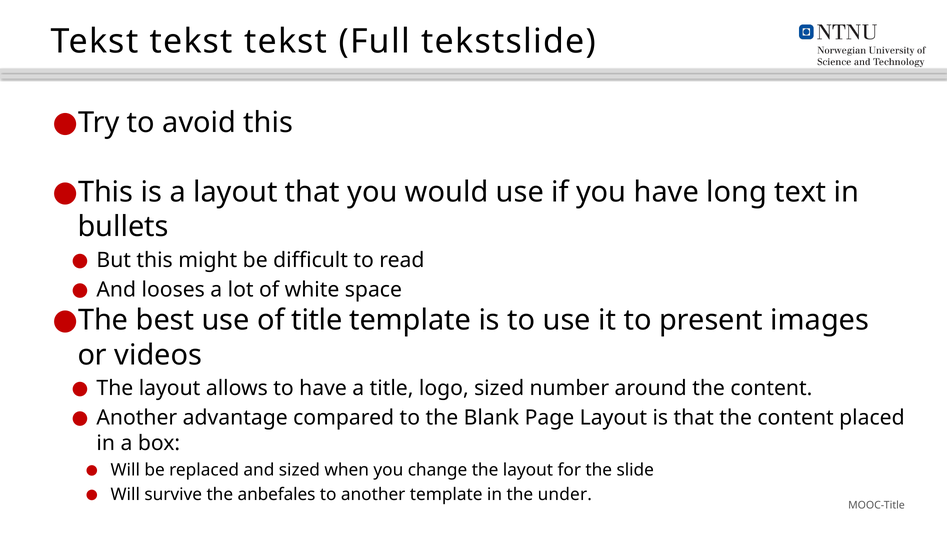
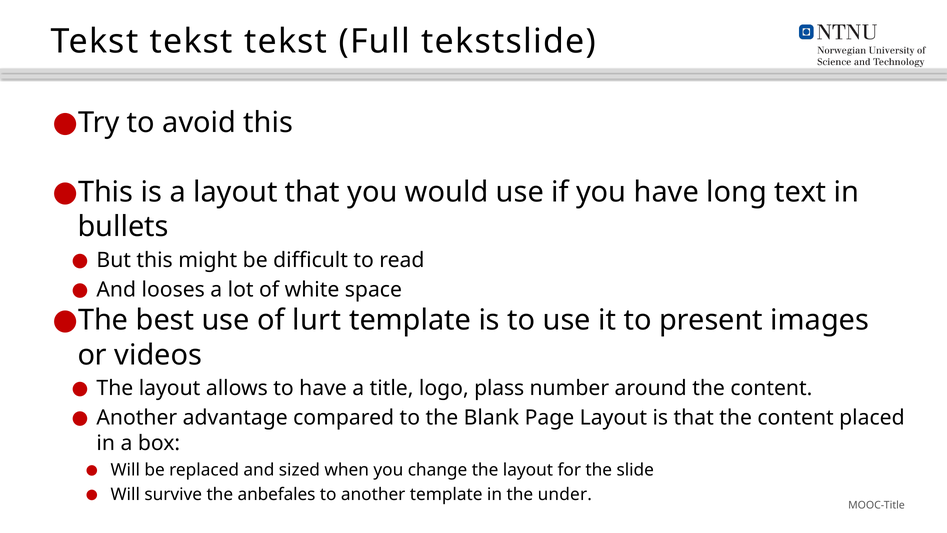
of title: title -> lurt (317, 320)
logo sized: sized -> plass (499, 388)
